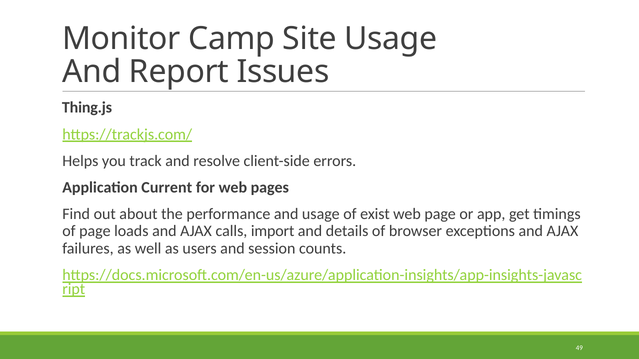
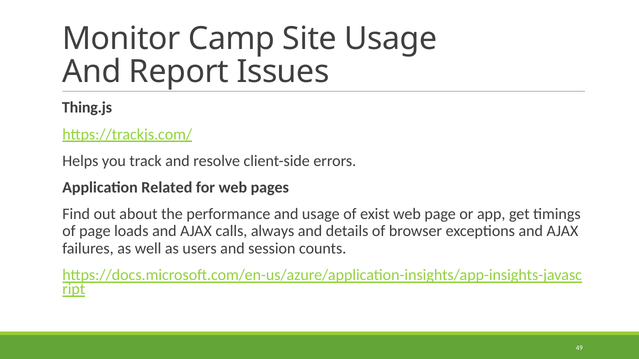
Current: Current -> Related (167, 188)
import: import -> always (273, 231)
